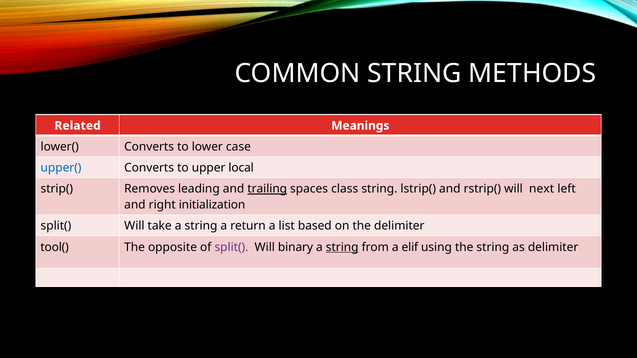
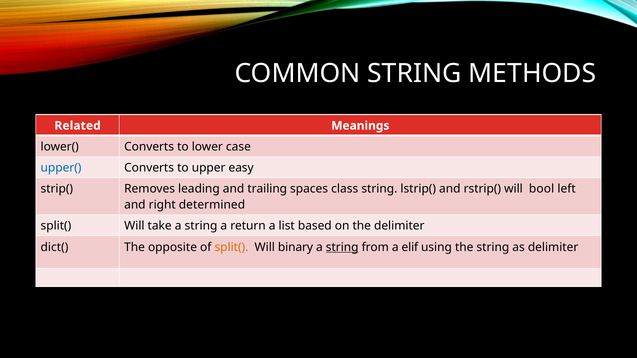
local: local -> easy (241, 168)
trailing underline: present -> none (267, 189)
next: next -> bool (542, 189)
initialization: initialization -> determined (212, 205)
tool(: tool( -> dict( (55, 247)
split( colour: purple -> orange (231, 247)
